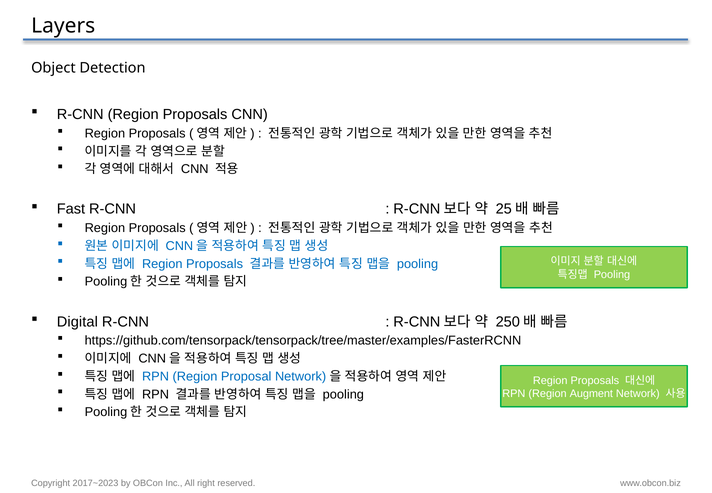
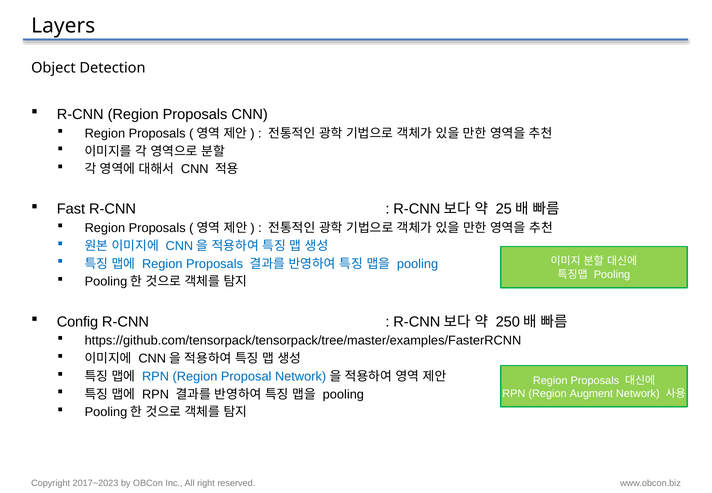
Digital: Digital -> Config (77, 322)
